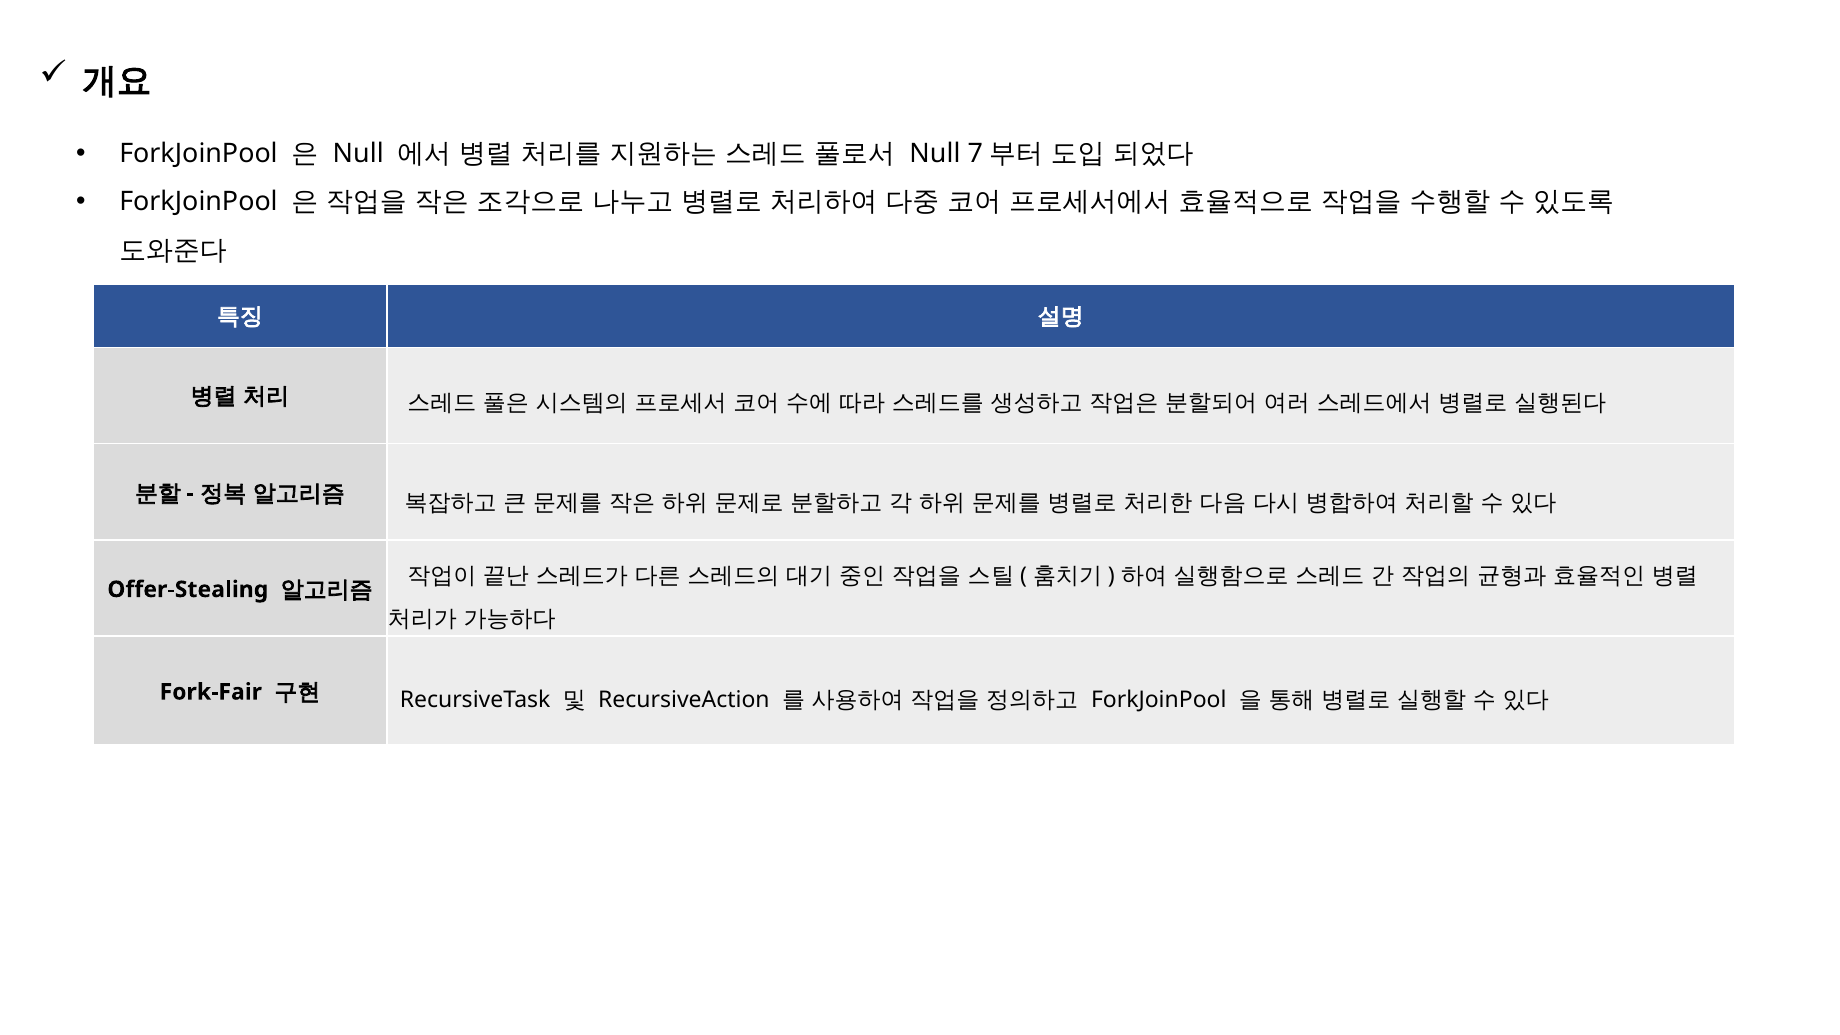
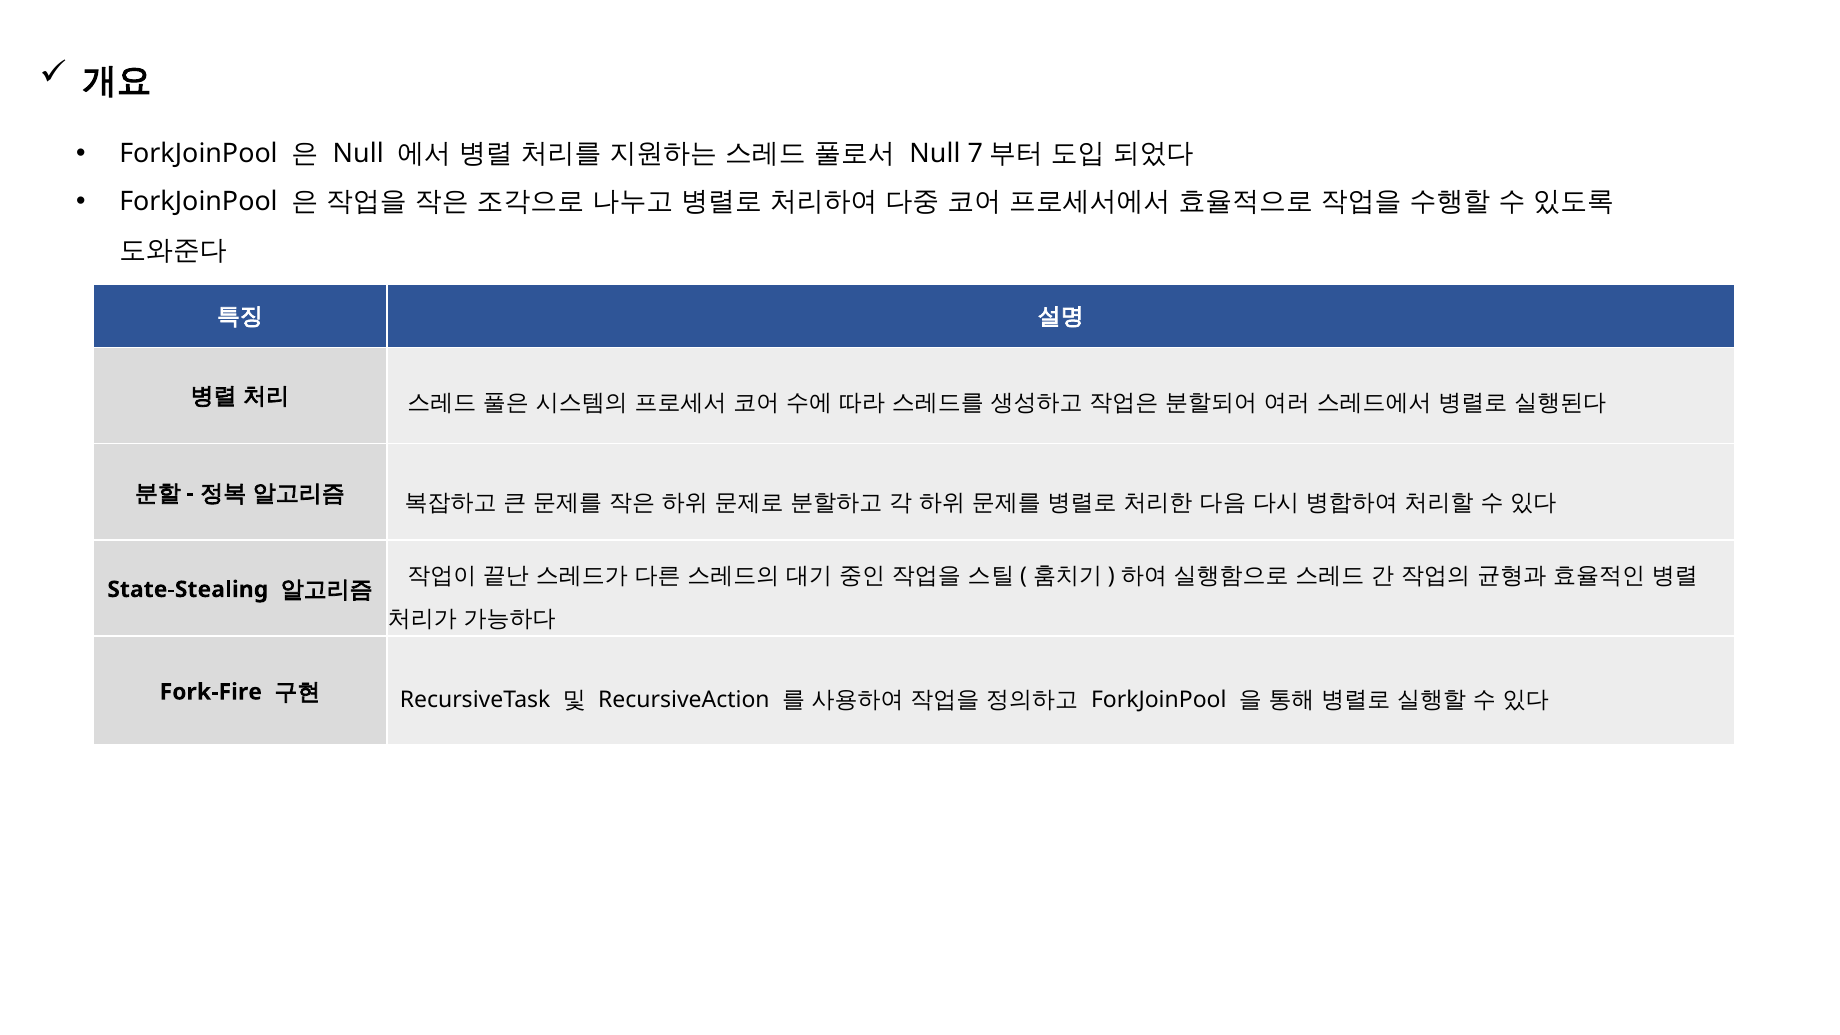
Offer-Stealing: Offer-Stealing -> State-Stealing (188, 590)
Fork-Fair: Fork-Fair -> Fork-Fire (211, 692)
